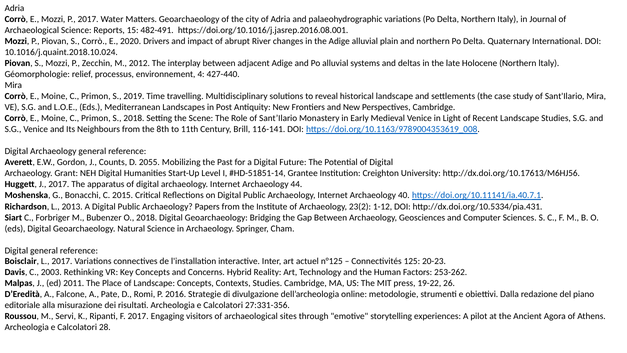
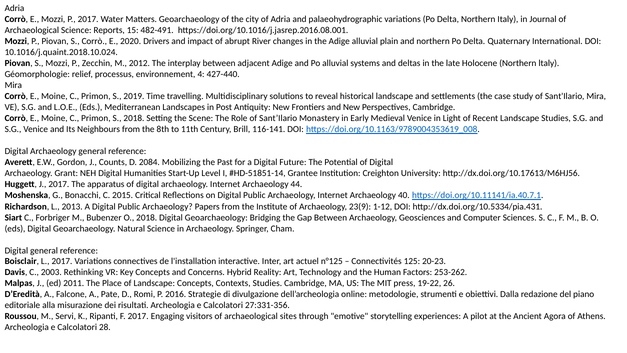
2055: 2055 -> 2084 (149, 162)
23(2: 23(2 -> 23(9 (360, 206)
